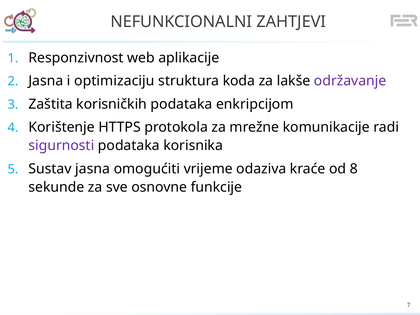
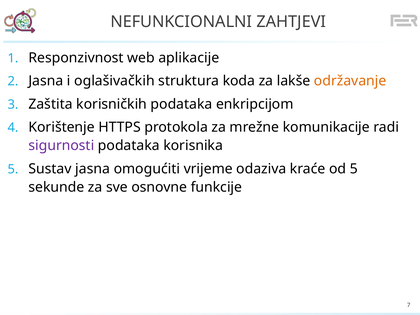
optimizaciju: optimizaciju -> oglašivačkih (114, 81)
održavanje colour: purple -> orange (350, 81)
od 8: 8 -> 5 (354, 169)
